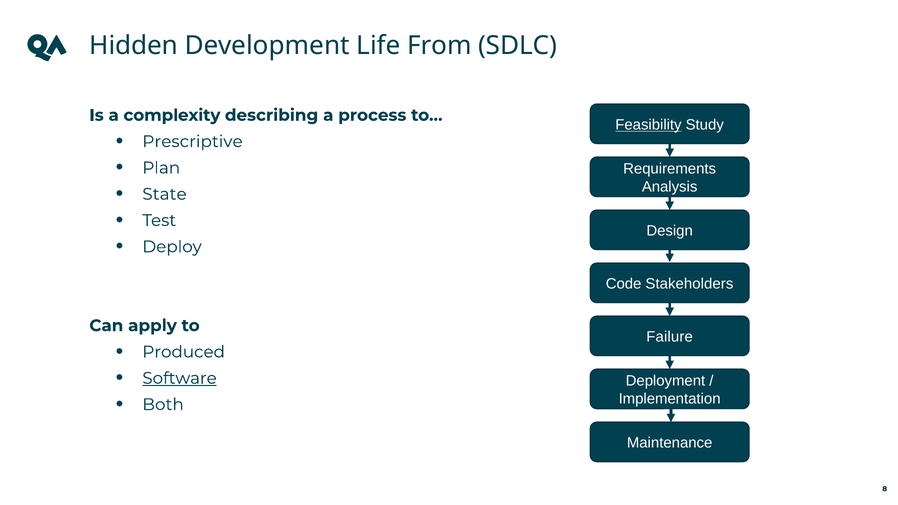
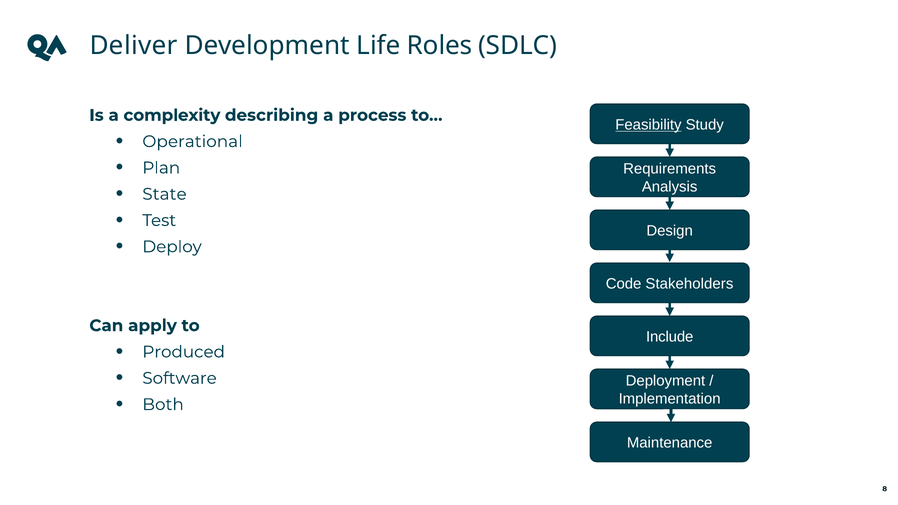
Hidden: Hidden -> Deliver (134, 45)
From: From -> Roles (439, 45)
Prescriptive: Prescriptive -> Operational (192, 142)
Failure: Failure -> Include (670, 337)
Software underline: present -> none (180, 378)
